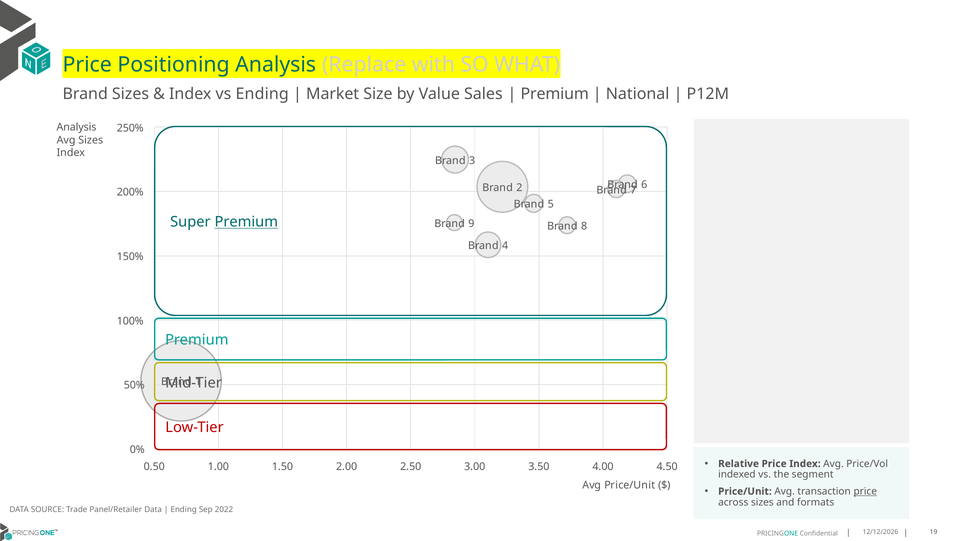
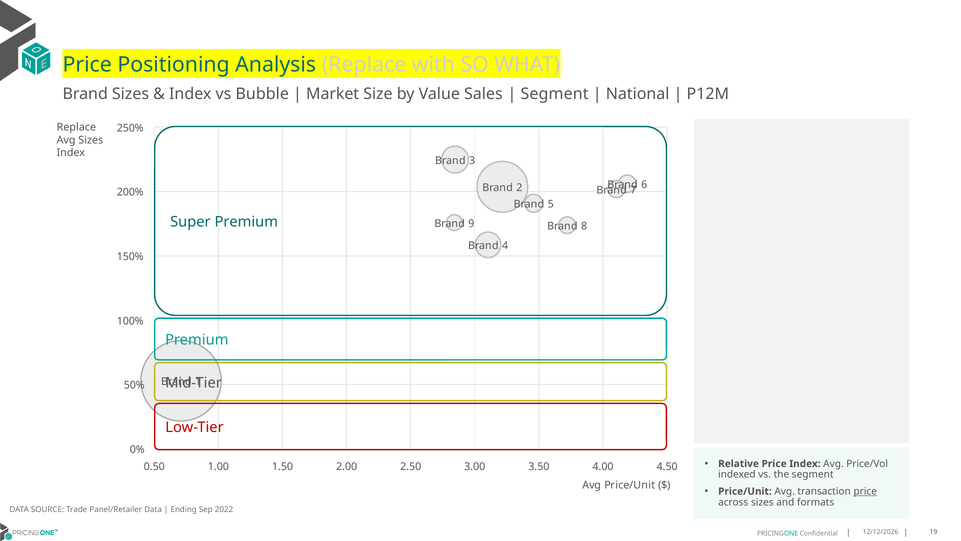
vs Ending: Ending -> Bubble (262, 94)
Premium: Premium -> Segment (555, 94)
Analysis: Analysis -> Replace (76, 127)
Premium underline: present -> none (246, 222)
